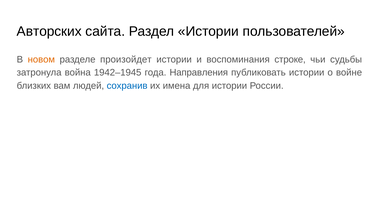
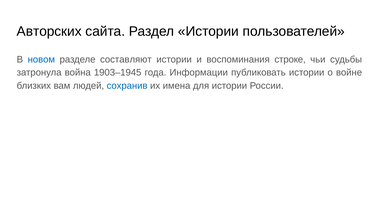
новом colour: orange -> blue (41, 60)
произойдет: произойдет -> составляют (126, 60)
1942–1945: 1942–1945 -> 1903–1945 (118, 73)
Направления: Направления -> Информации (199, 73)
